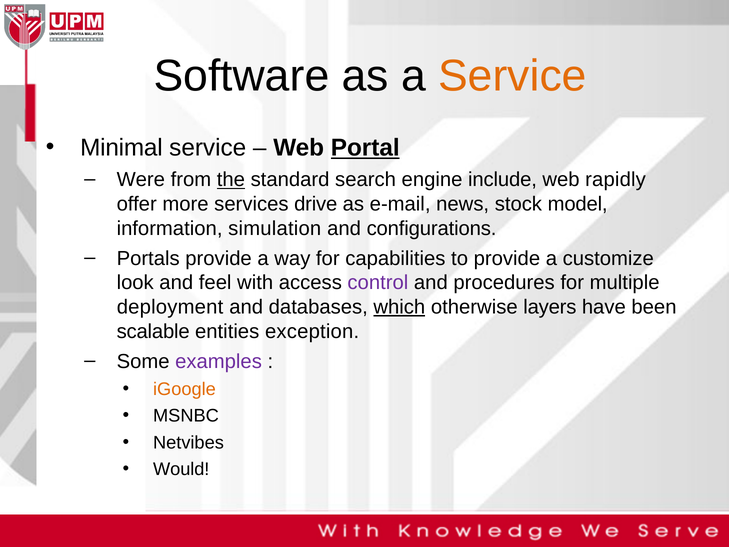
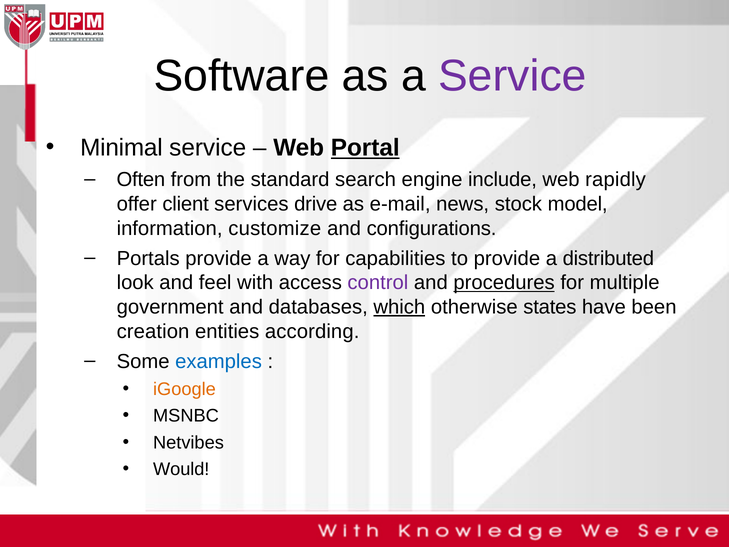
Service colour: orange -> purple (512, 76)
Were: Were -> Often (141, 180)
the underline: present -> none (231, 180)
more: more -> client (186, 204)
simulation: simulation -> customize (275, 228)
customize: customize -> distributed (608, 258)
procedures underline: none -> present (504, 283)
deployment: deployment -> government (170, 307)
layers: layers -> states (550, 307)
scalable: scalable -> creation (153, 331)
exception: exception -> according (312, 331)
examples colour: purple -> blue (219, 361)
